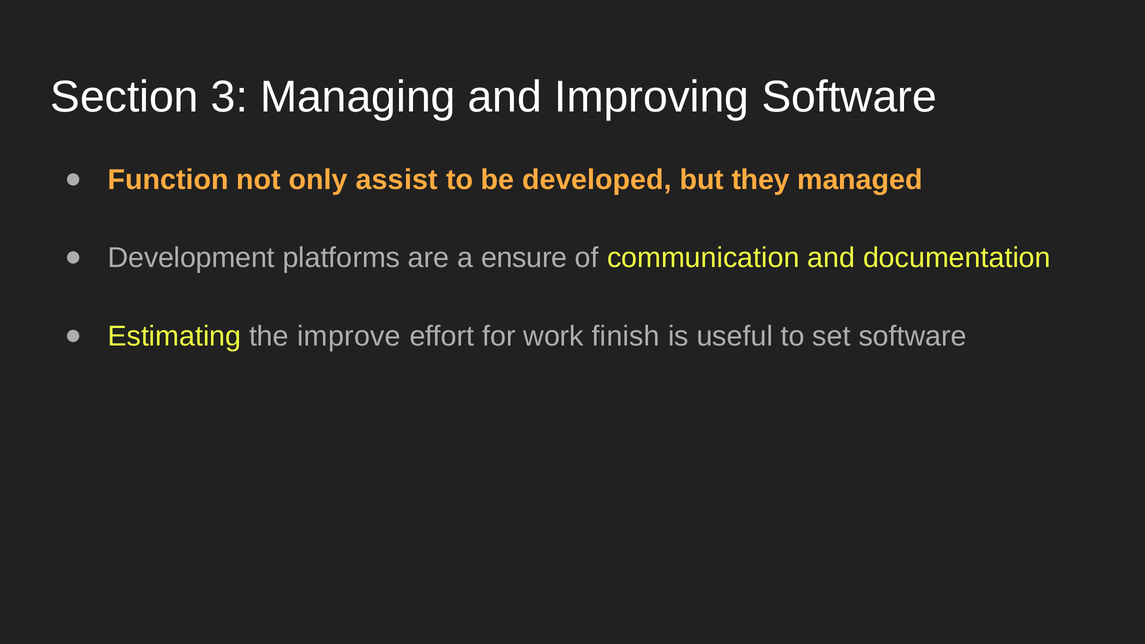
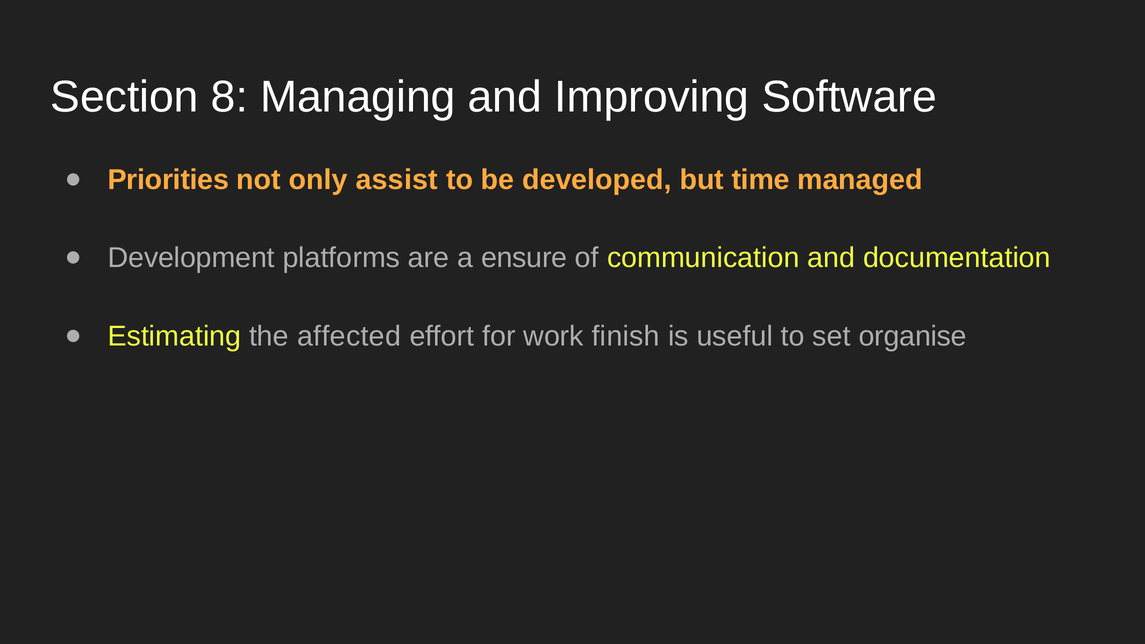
3: 3 -> 8 (229, 97)
Function: Function -> Priorities (168, 180)
they: they -> time (761, 180)
improve: improve -> affected (349, 336)
set software: software -> organise (913, 336)
